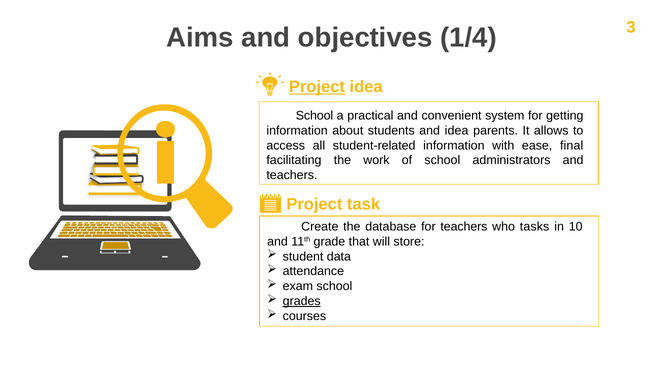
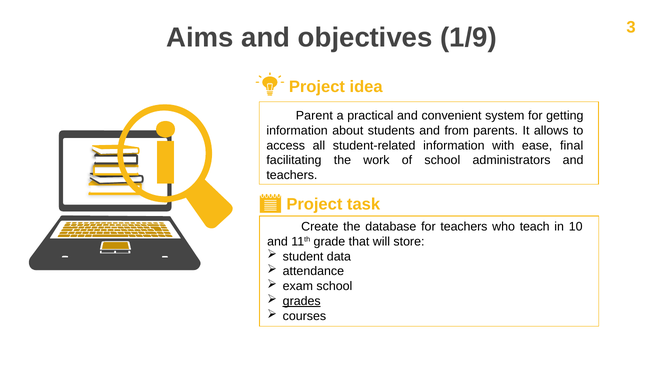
1/4: 1/4 -> 1/9 (469, 38)
Project underline: present -> none (317, 87)
School: School -> Parent (314, 116)
and idea: idea -> from (457, 131)
tasks: tasks -> teach (535, 227)
